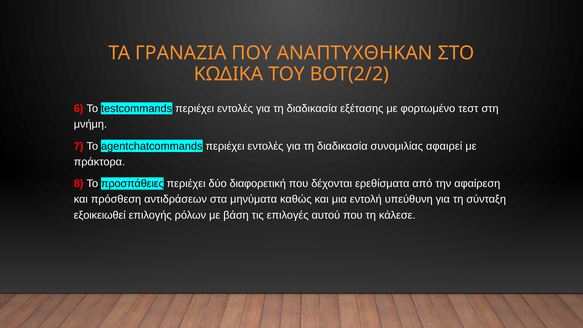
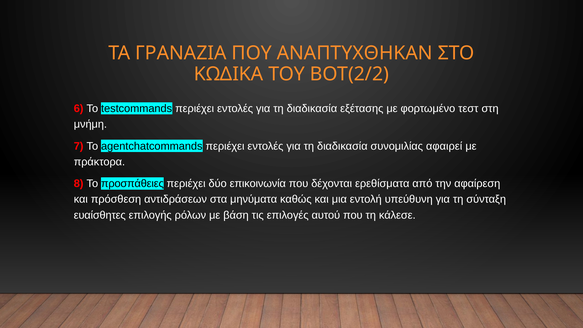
διαφορετική: διαφορετική -> επικοινωνία (258, 184)
εξοικειωθεί: εξοικειωθεί -> ευαίσθητες (100, 215)
